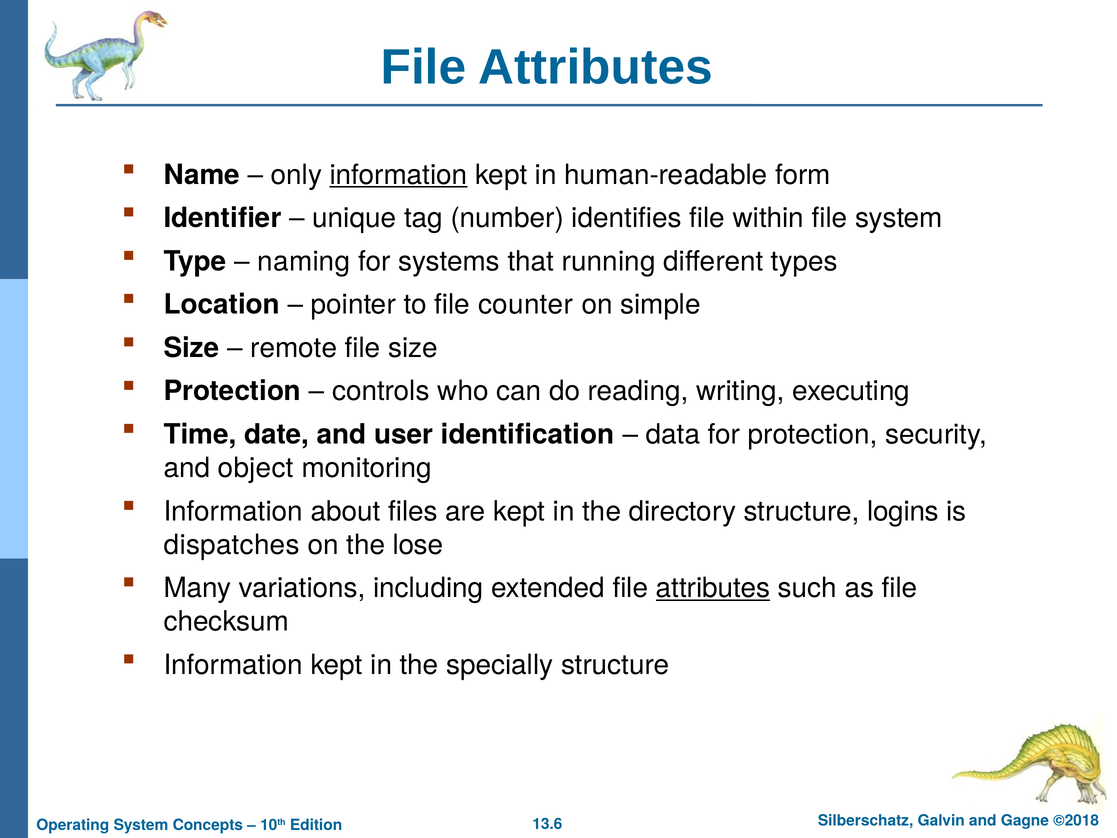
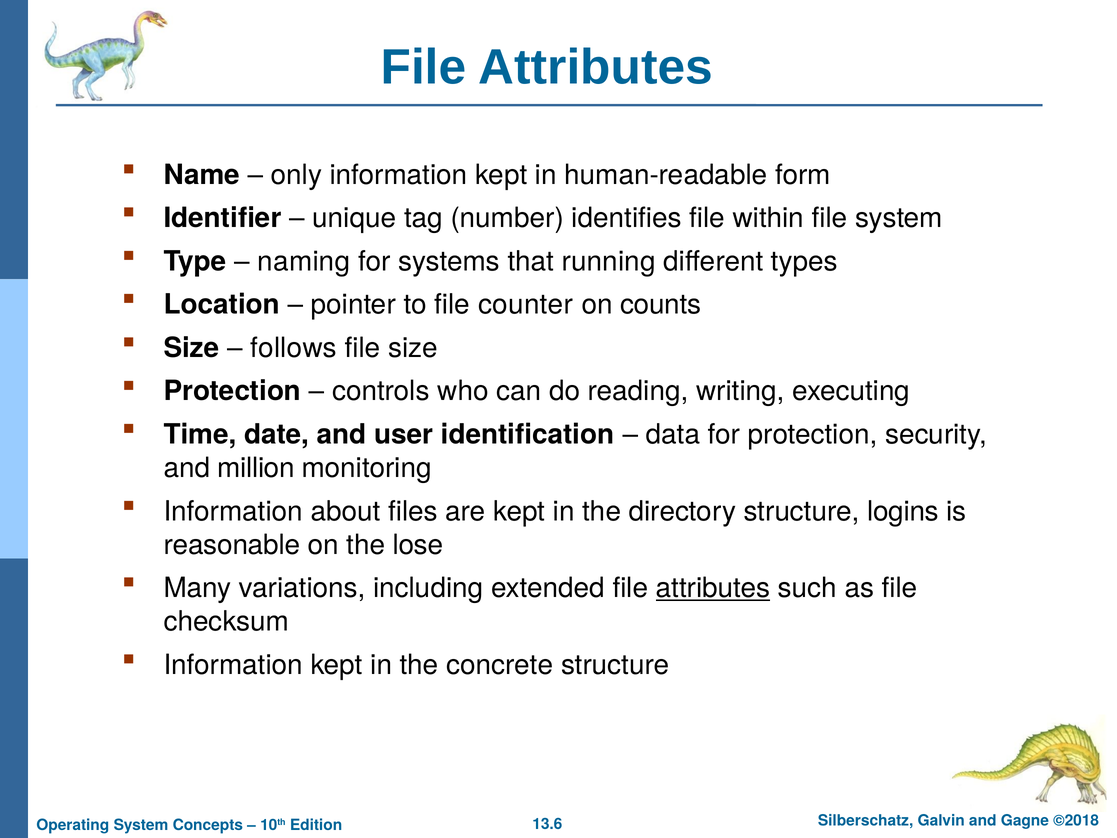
information underline: present -> none (398, 175)
simple: simple -> counts (661, 305)
remote: remote -> follows (294, 348)
object: object -> million (256, 468)
dispatches: dispatches -> reasonable (232, 545)
specially: specially -> concrete (500, 665)
